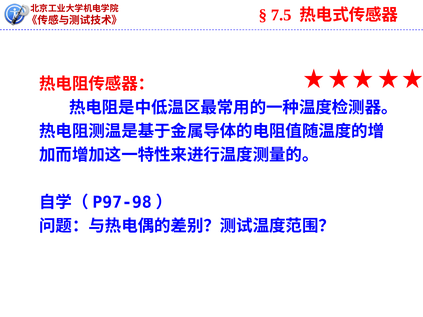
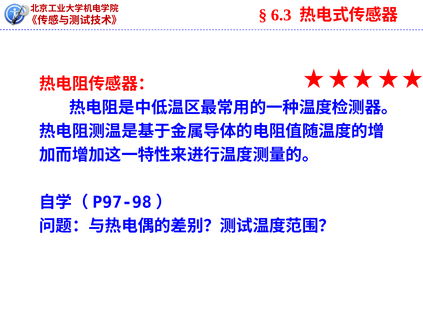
7.5: 7.5 -> 6.3 (281, 15)
